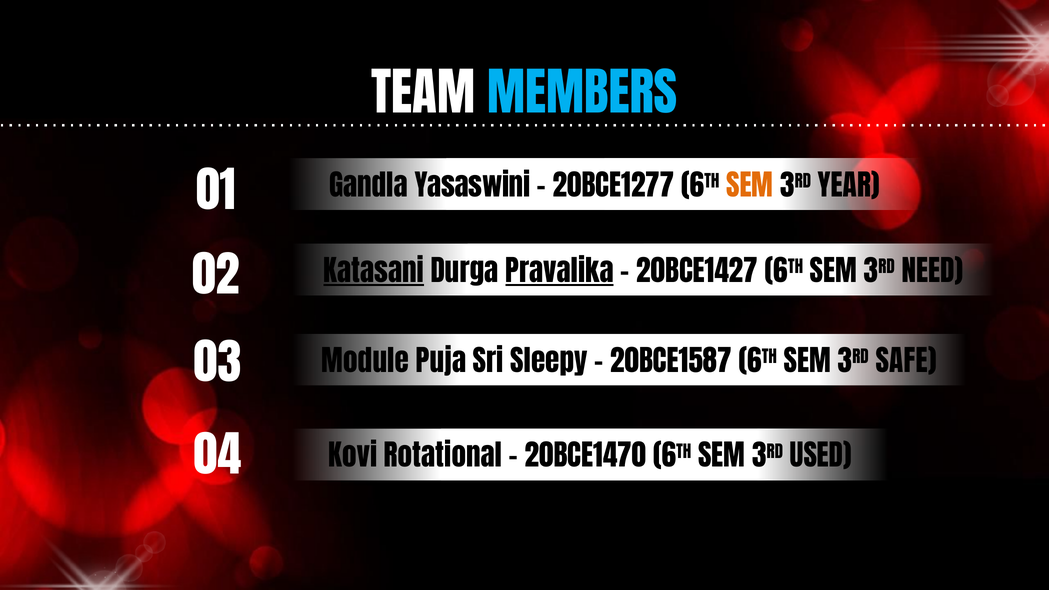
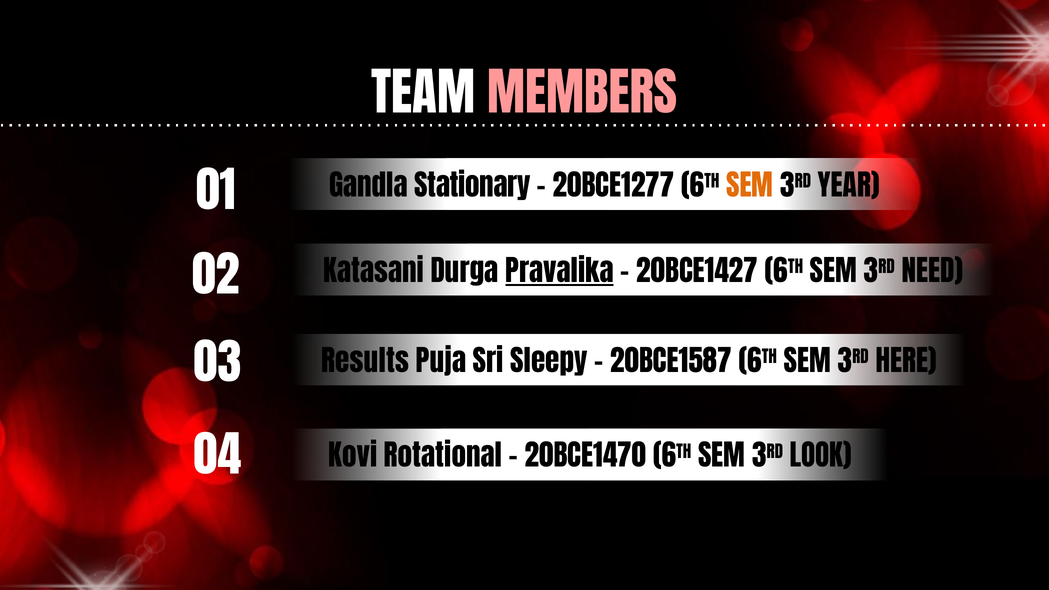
MEMBERS colour: light blue -> pink (582, 96)
Yasaswini: Yasaswini -> Stationary (472, 187)
Katasani underline: present -> none (374, 272)
Module: Module -> Results (365, 363)
SAFE: SAFE -> HERE (906, 363)
USED: USED -> LOOK (821, 457)
